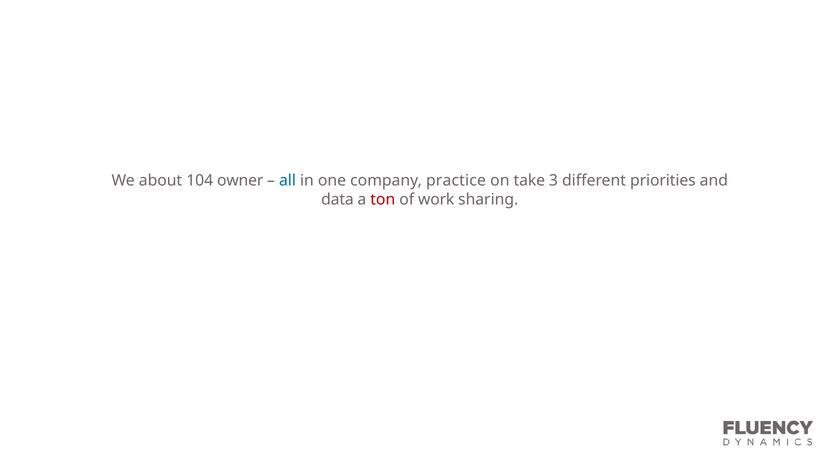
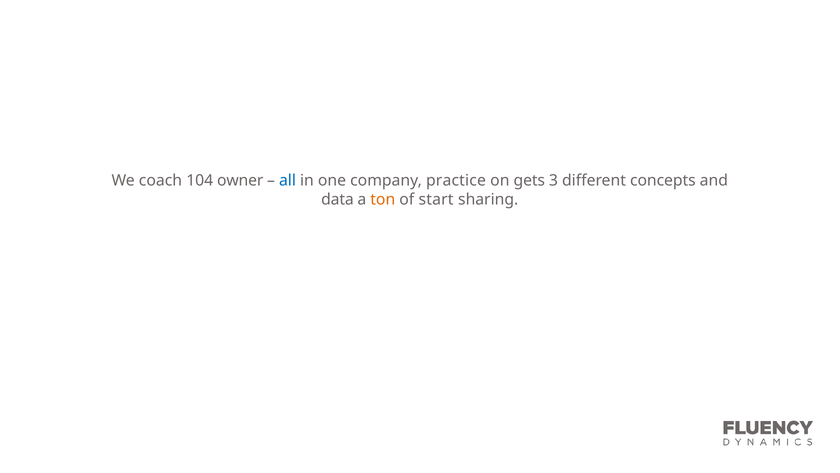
about: about -> coach (160, 180)
take: take -> gets (529, 180)
priorities: priorities -> concepts (663, 180)
ton colour: red -> orange (383, 199)
work: work -> start (436, 199)
